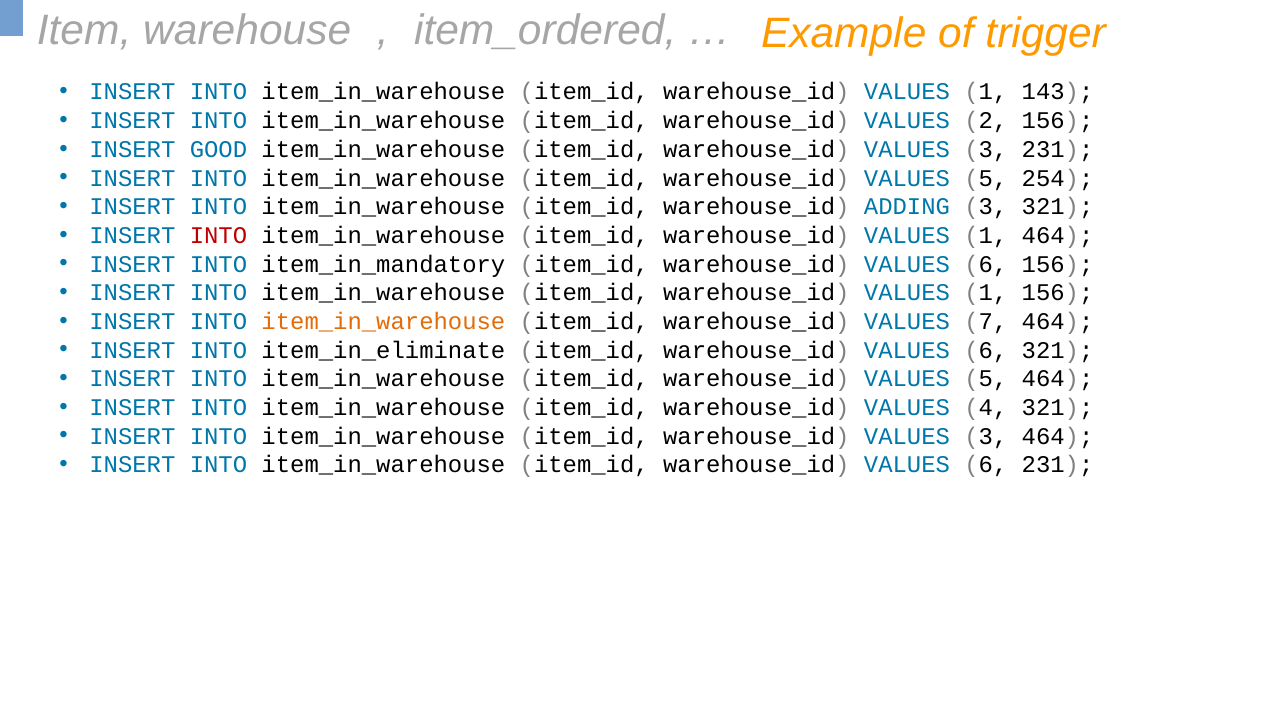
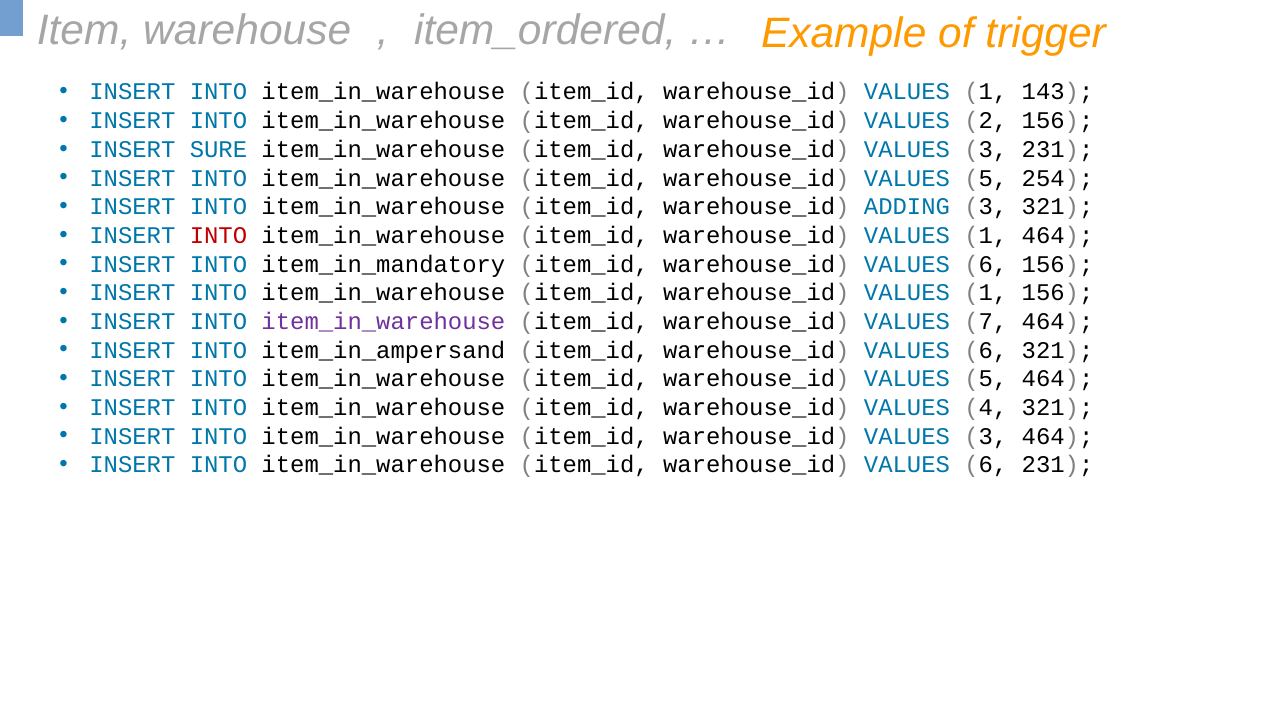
GOOD: GOOD -> SURE (218, 149)
item_in_warehouse colour: orange -> purple (383, 322)
item_in_eliminate: item_in_eliminate -> item_in_ampersand (383, 350)
